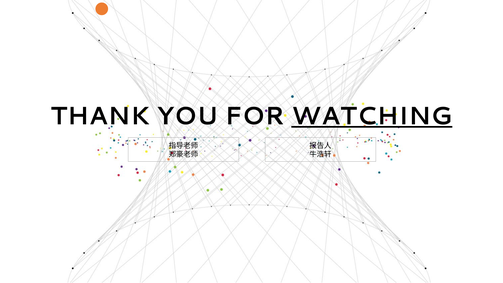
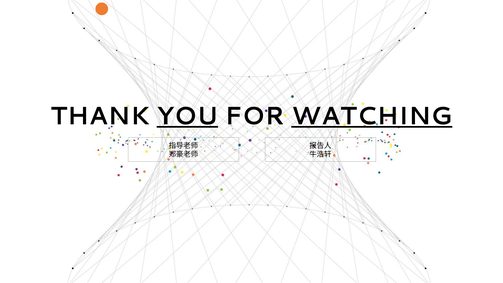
YOU underline: none -> present (187, 116)
